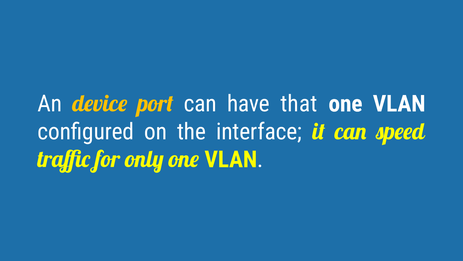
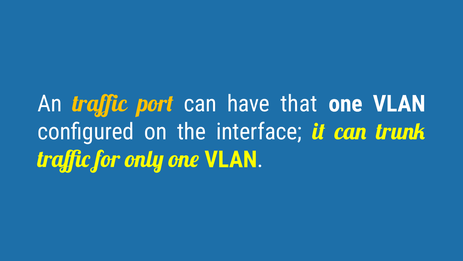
An device: device -> traffic (100, 104)
speed: speed -> trunk (401, 131)
